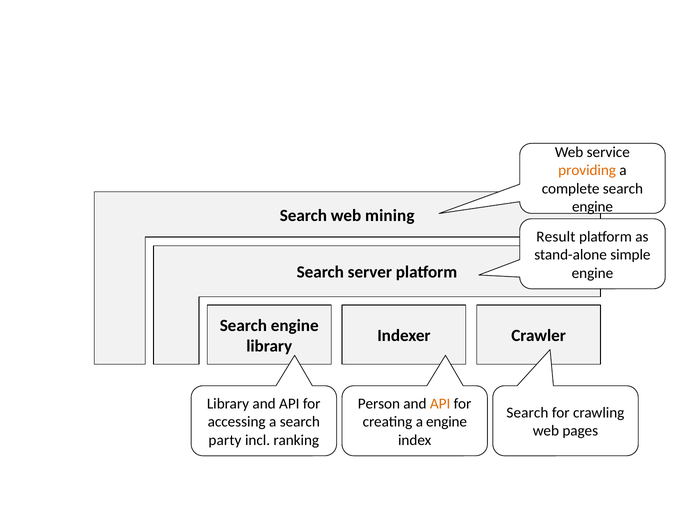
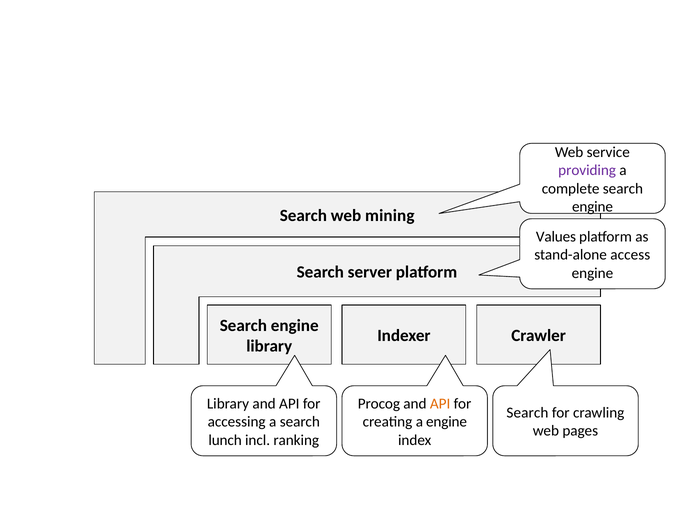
providing colour: orange -> purple (587, 170)
Result: Result -> Values (556, 237)
simple: simple -> access (630, 255)
Person: Person -> Procog (379, 404)
party: party -> lunch (225, 440)
